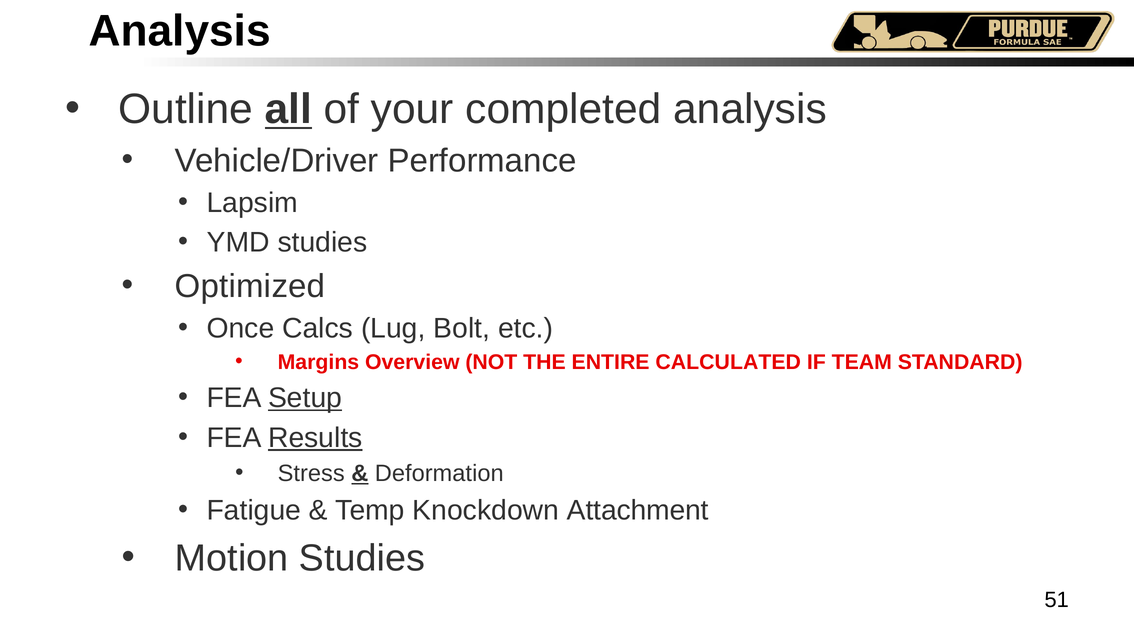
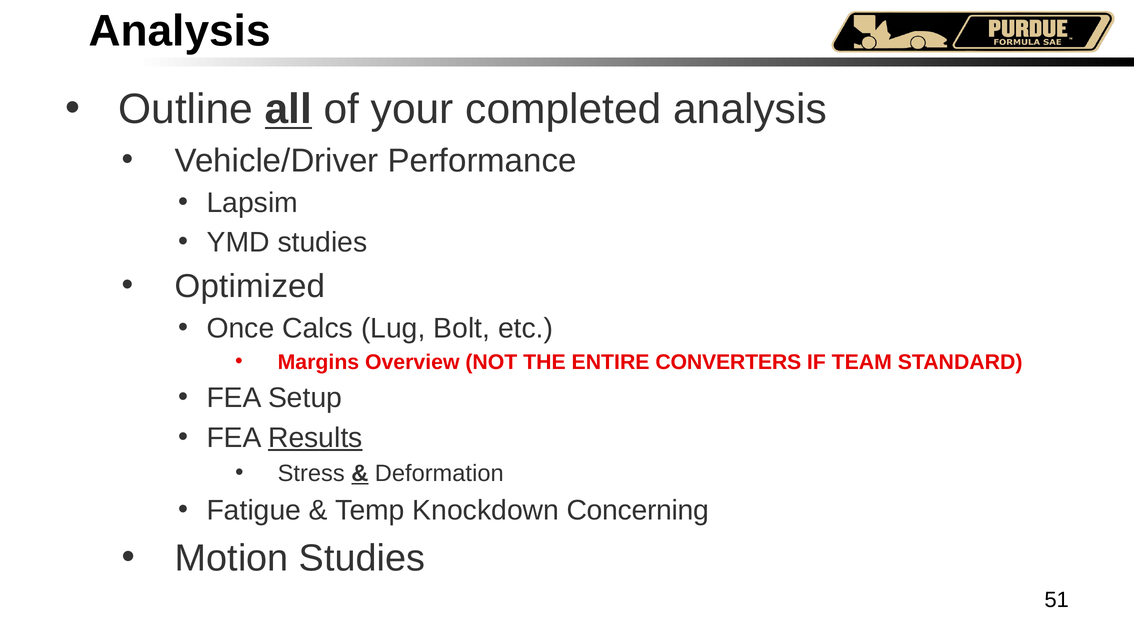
CALCULATED: CALCULATED -> CONVERTERS (728, 362)
Setup underline: present -> none (305, 398)
Attachment: Attachment -> Concerning (638, 510)
